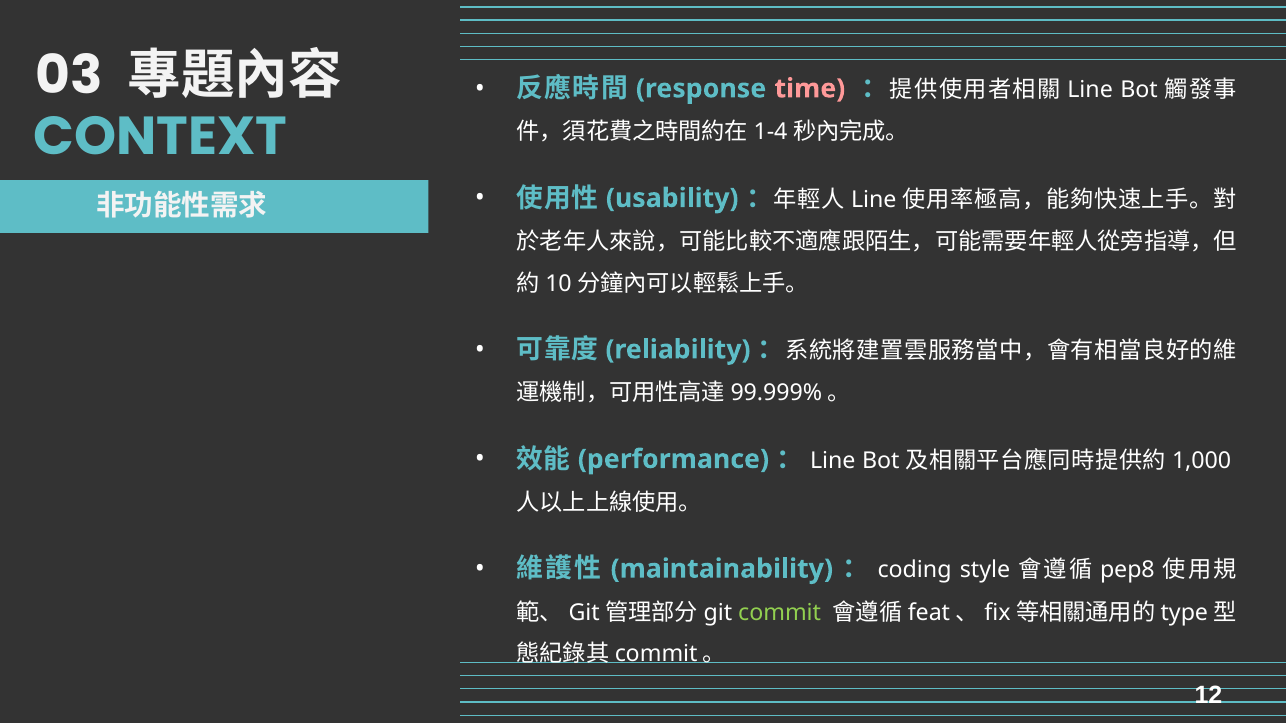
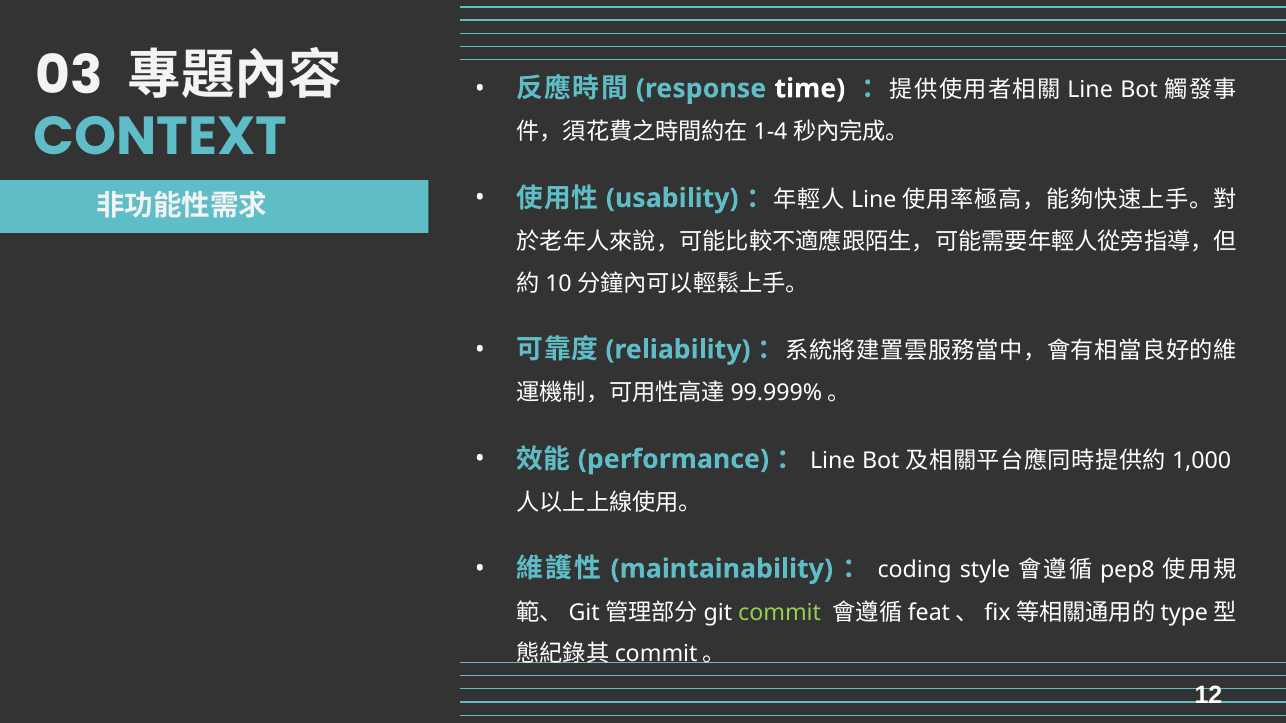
time colour: pink -> white (810, 89)
